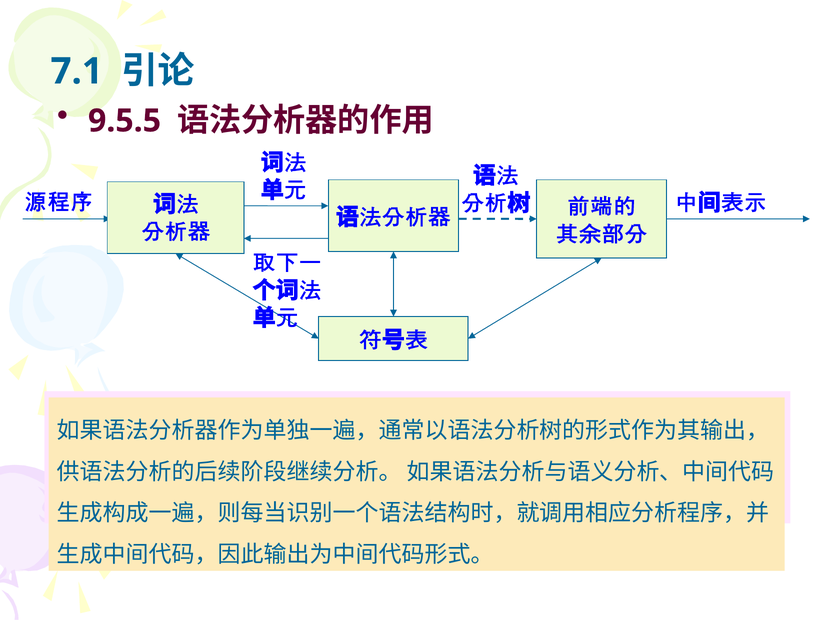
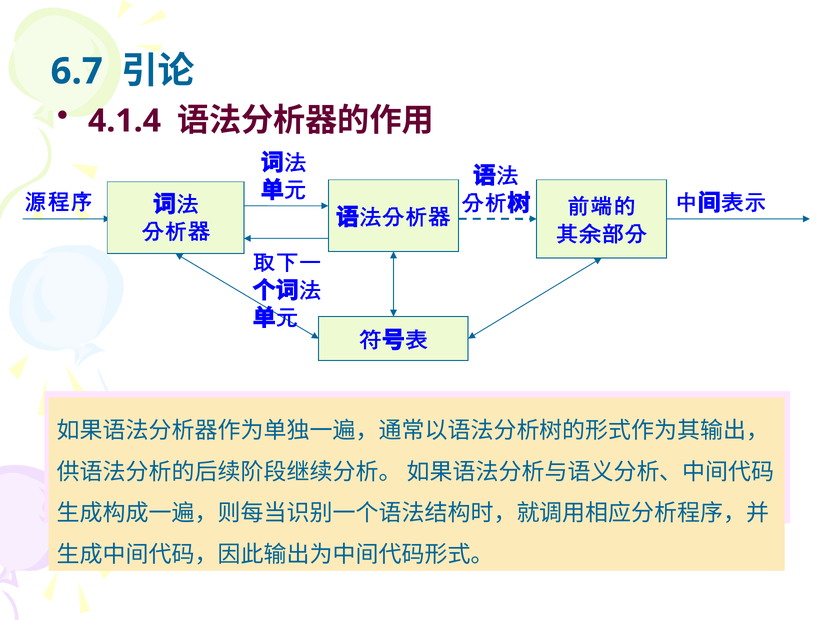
7.1: 7.1 -> 6.7 (77, 71)
9.5.5: 9.5.5 -> 4.1.4 (125, 121)
